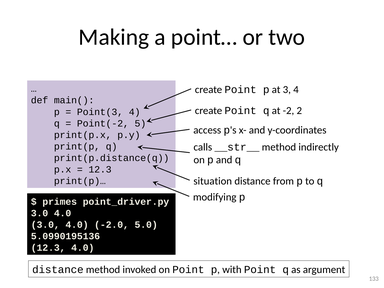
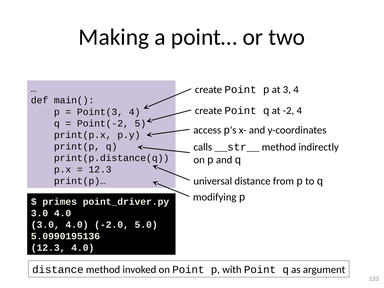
-2 2: 2 -> 4 (299, 111)
situation: situation -> universal (213, 181)
